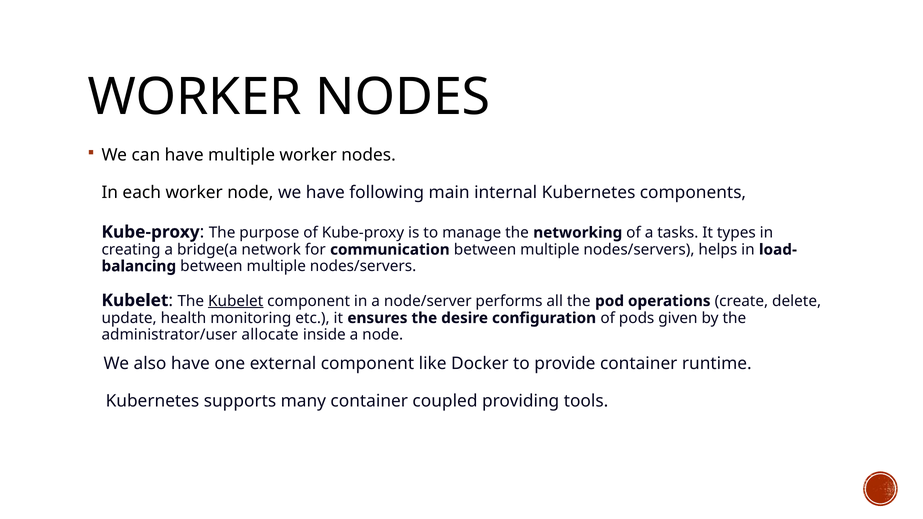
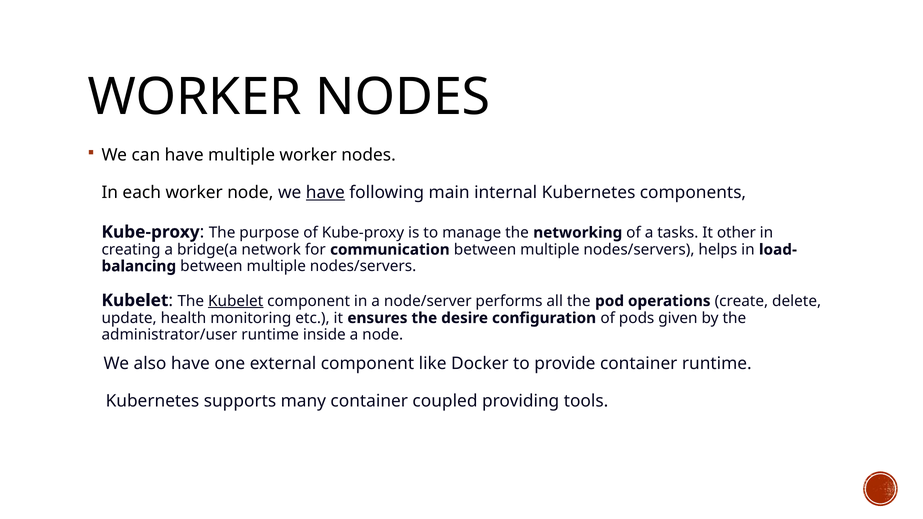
have underline: none -> present (325, 193)
types: types -> other (736, 233)
administrator/user allocate: allocate -> runtime (270, 335)
